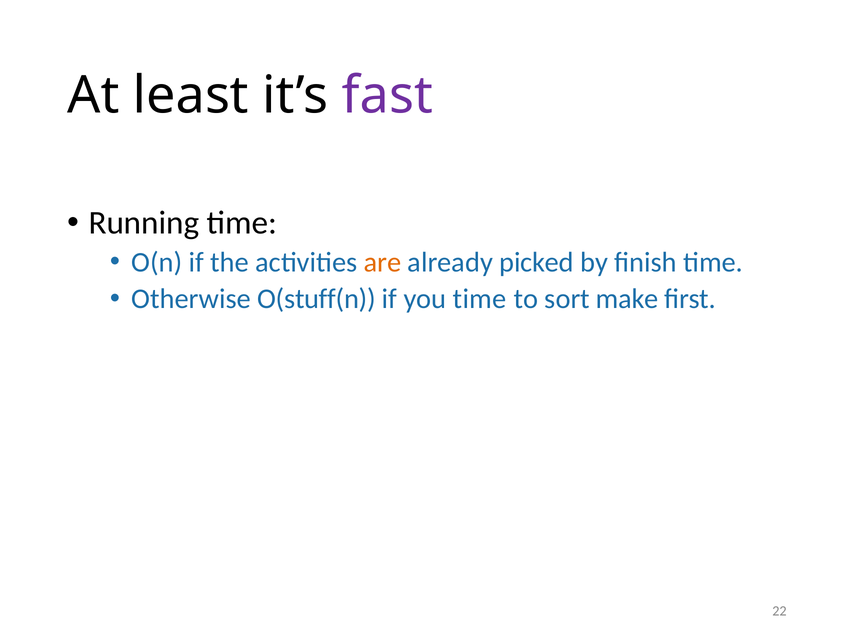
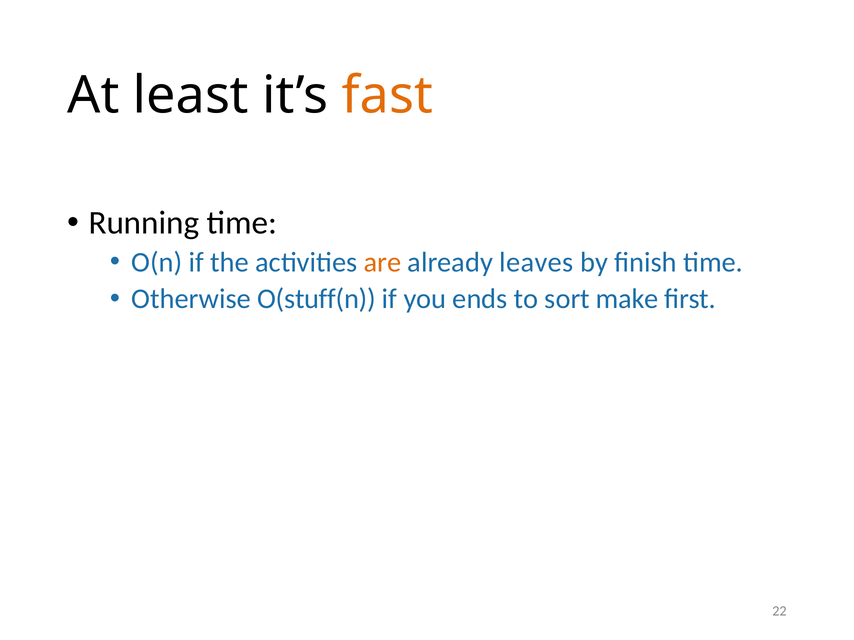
fast colour: purple -> orange (387, 96)
picked: picked -> leaves (536, 262)
you time: time -> ends (480, 299)
